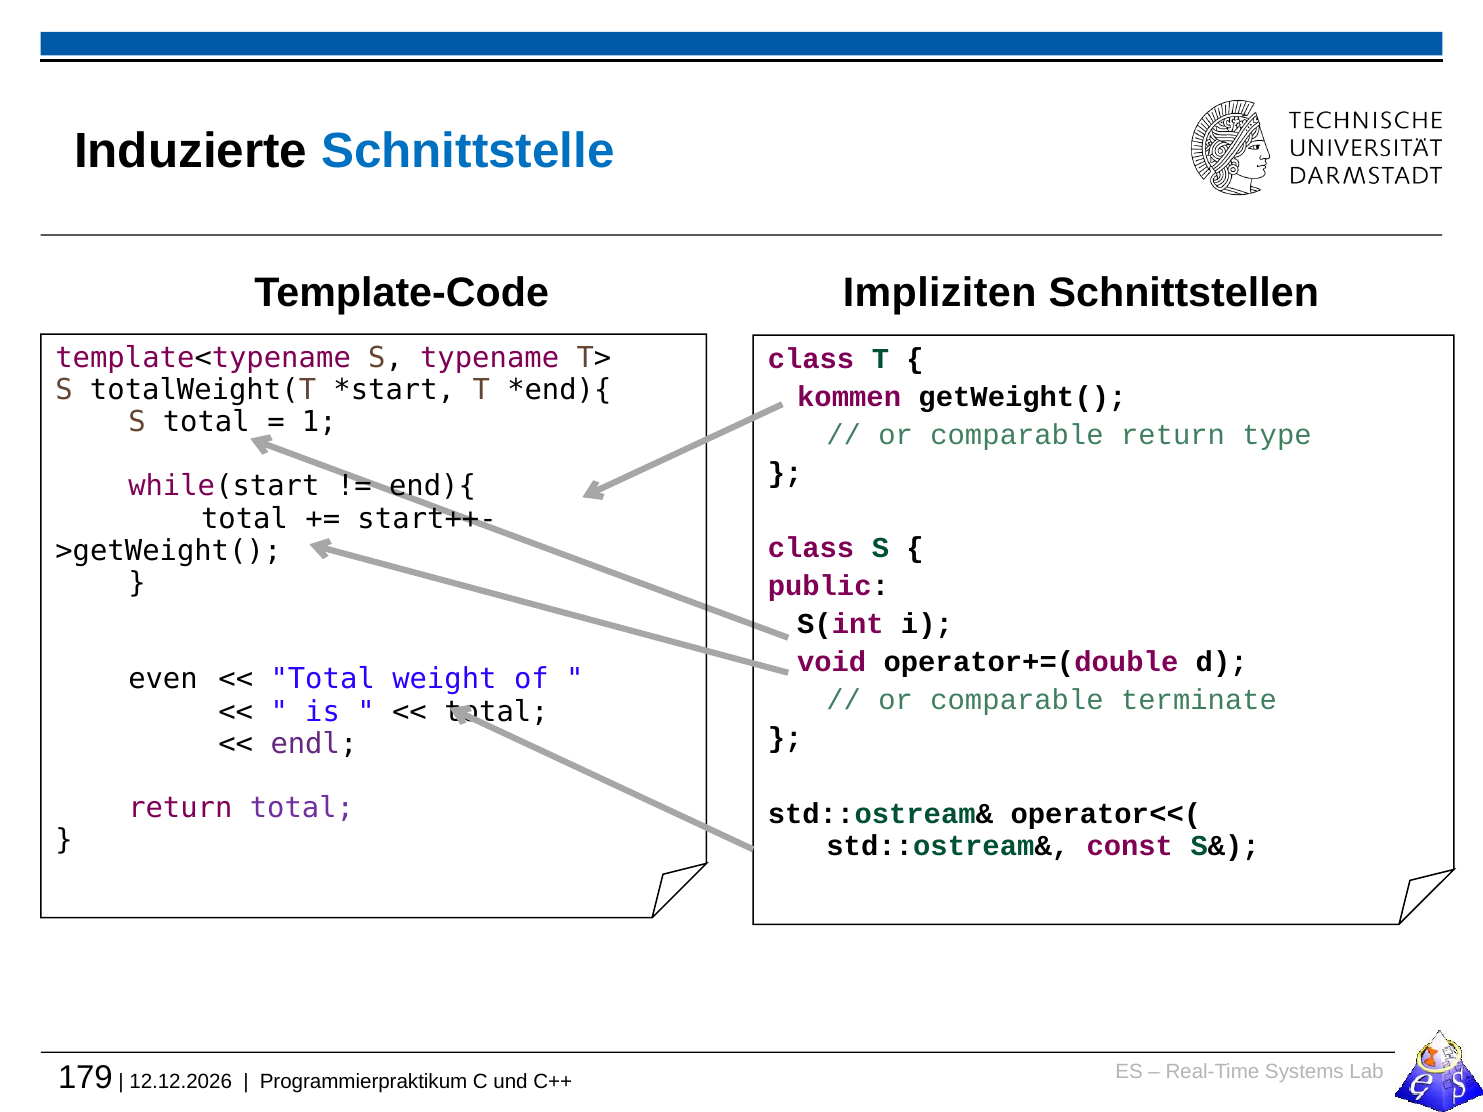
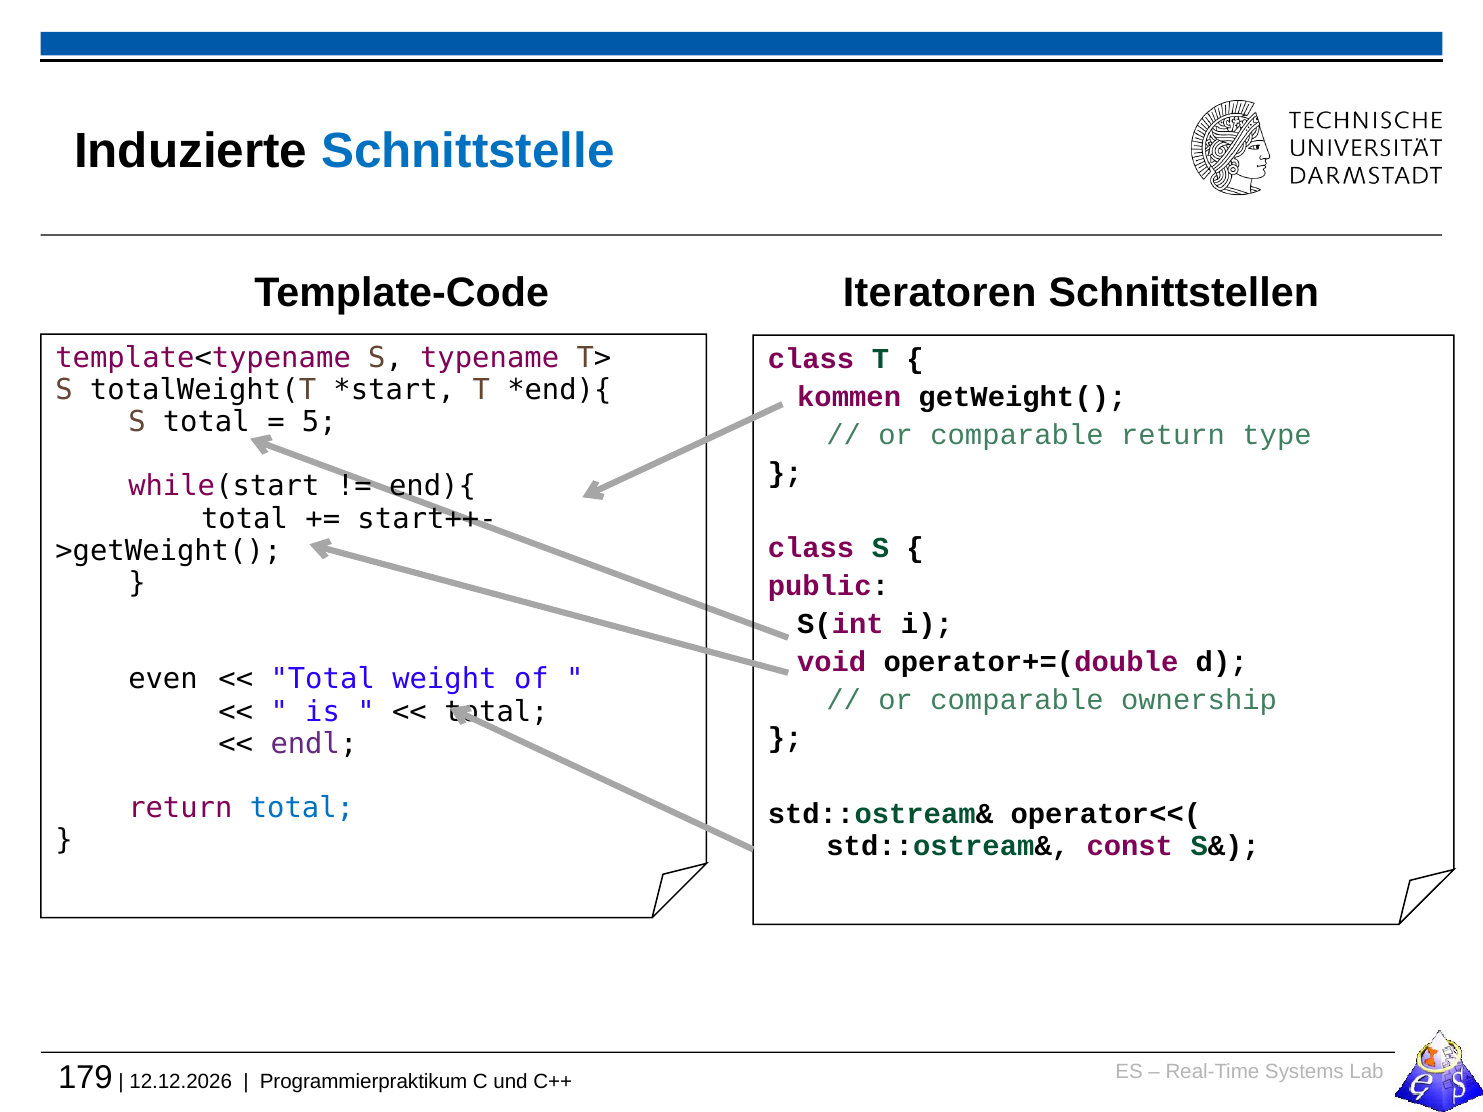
Impliziten: Impliziten -> Iteratoren (940, 293)
1: 1 -> 5 (319, 422)
terminate: terminate -> ownership (1199, 700)
total colour: purple -> blue (302, 808)
